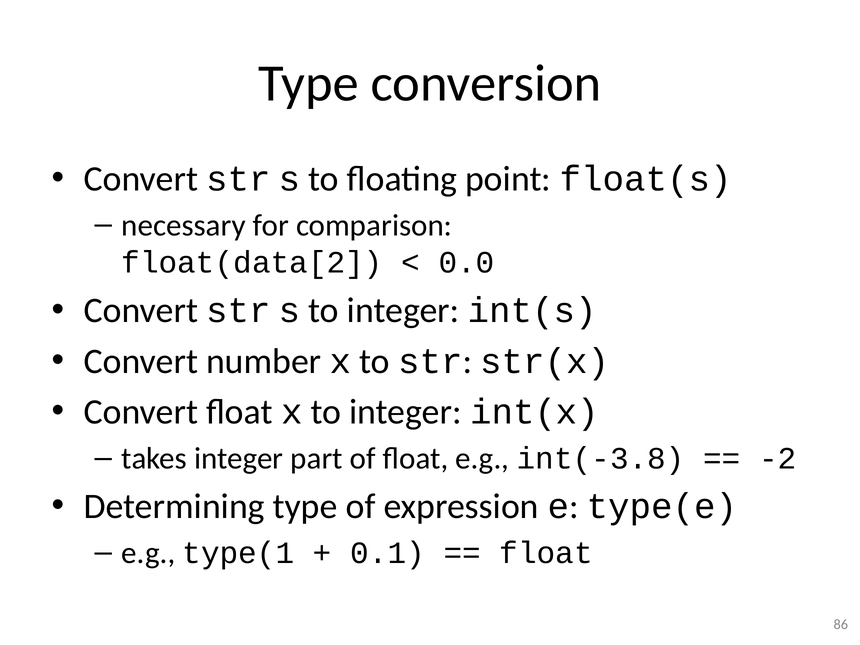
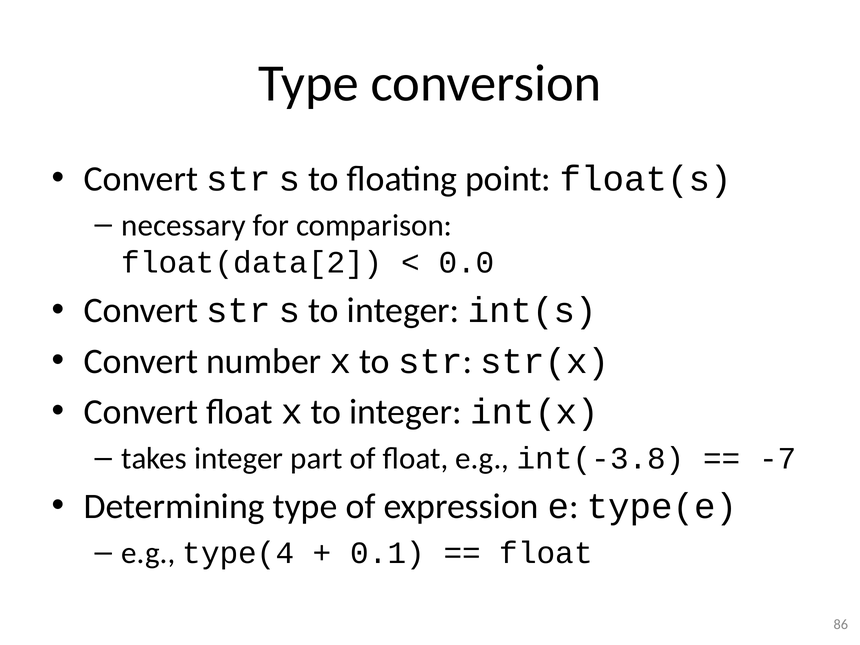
-2: -2 -> -7 (778, 458)
type(1: type(1 -> type(4 (238, 553)
